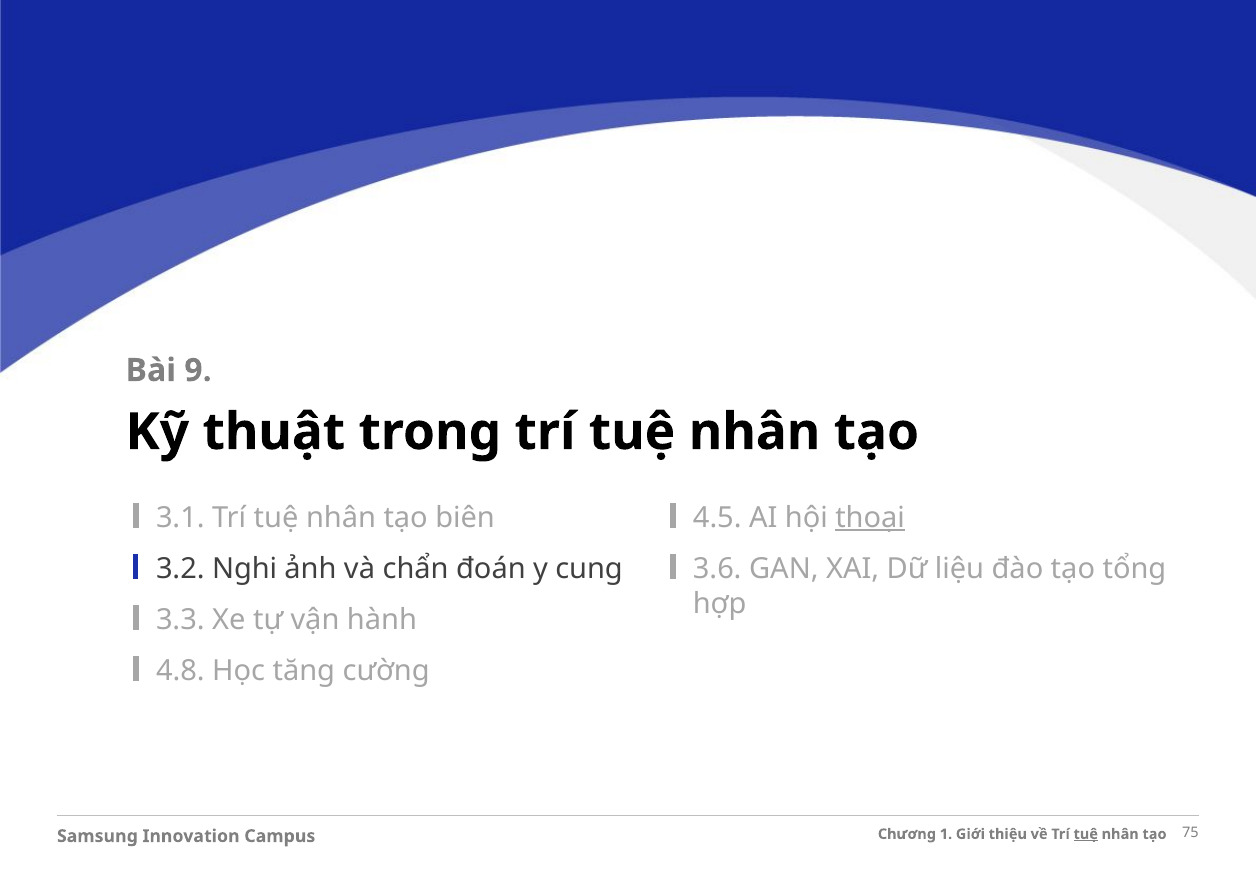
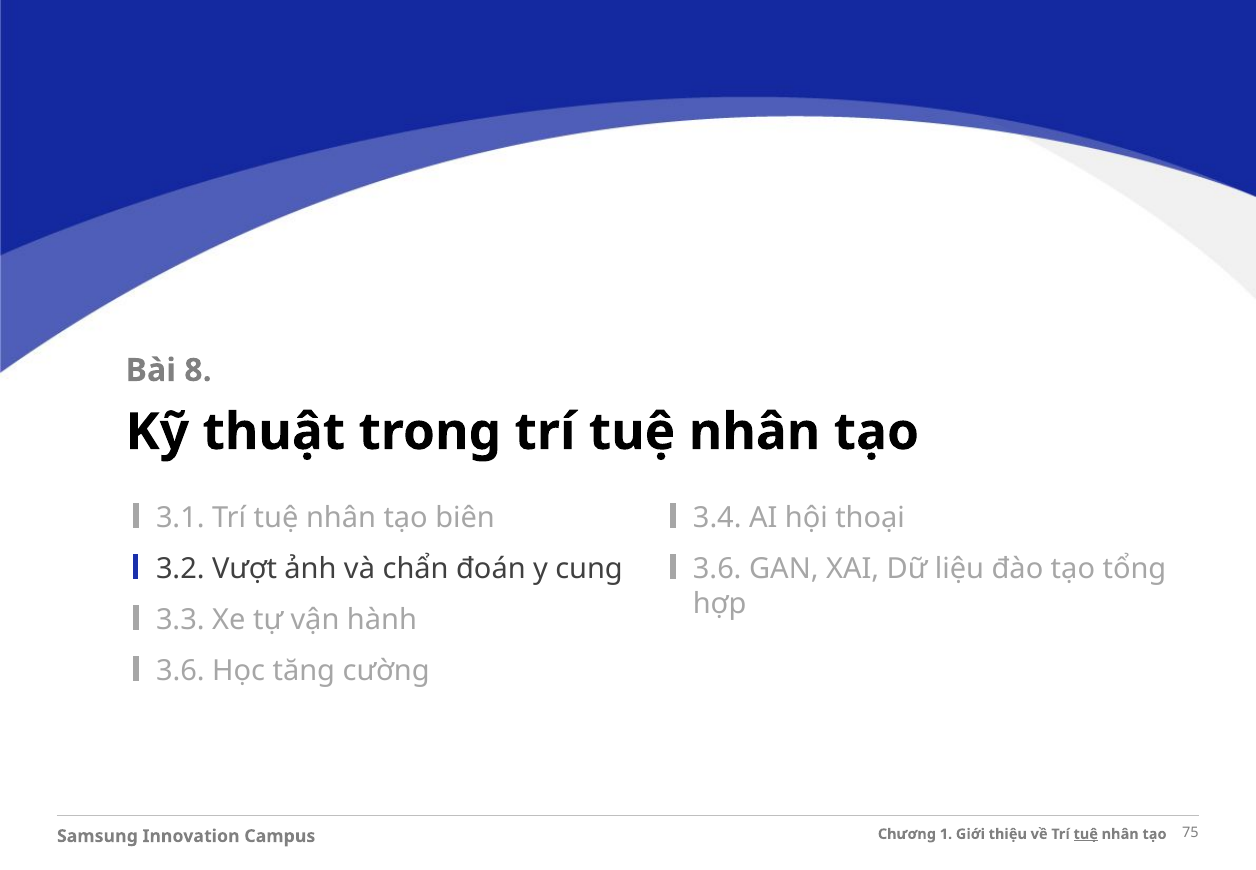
9: 9 -> 8 (198, 370)
4.5: 4.5 -> 3.4 (717, 518)
thoại underline: present -> none (870, 518)
Nghi: Nghi -> Vượt (245, 569)
4.8: 4.8 -> 3.6 (180, 670)
